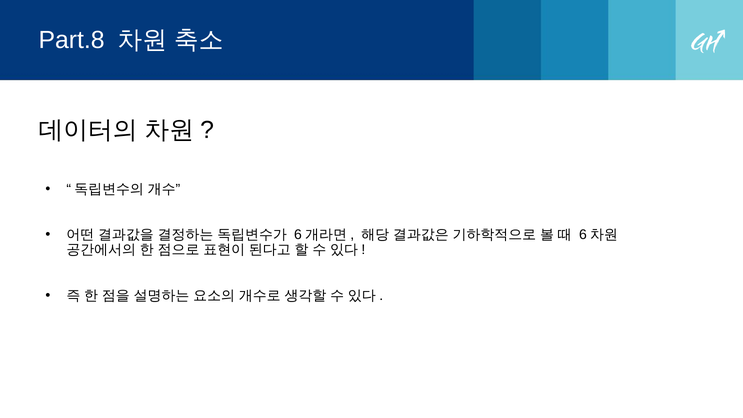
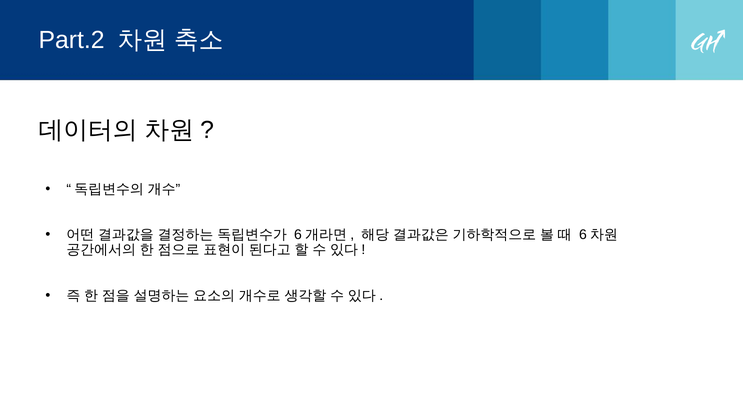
Part.8: Part.8 -> Part.2 (72, 40)
